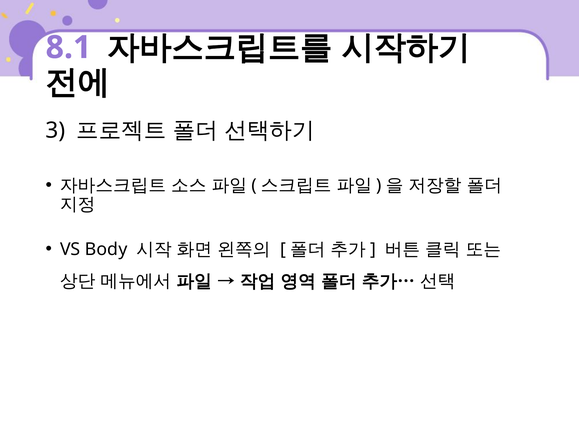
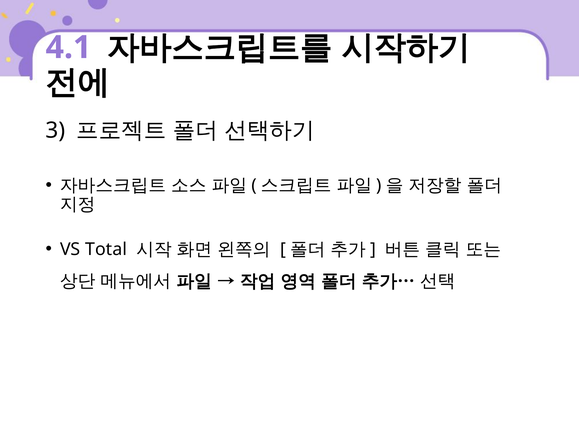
8.1: 8.1 -> 4.1 (68, 47)
Body: Body -> Total (106, 249)
